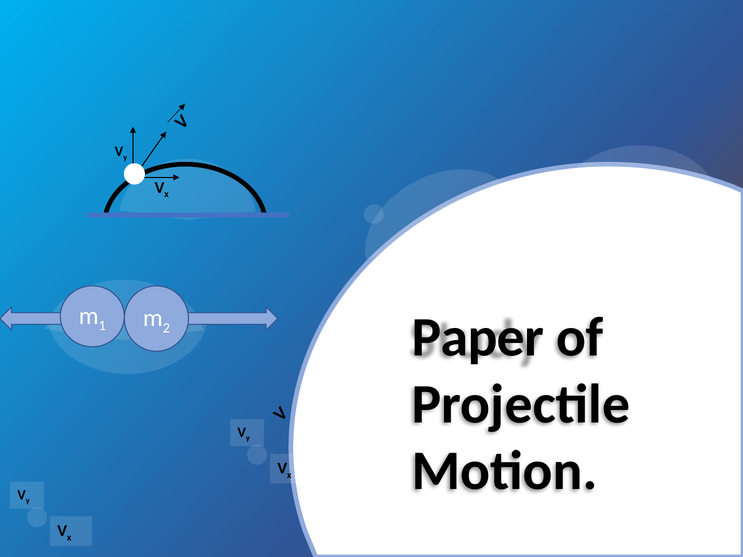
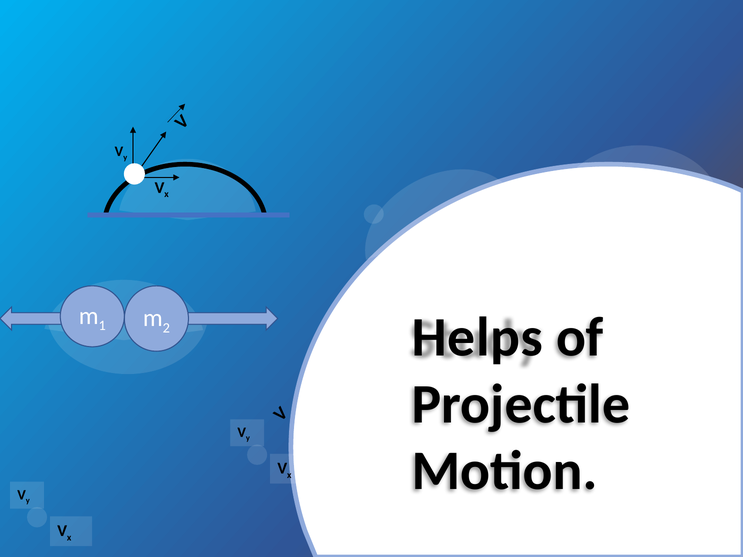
Paper: Paper -> Helps (477, 337)
